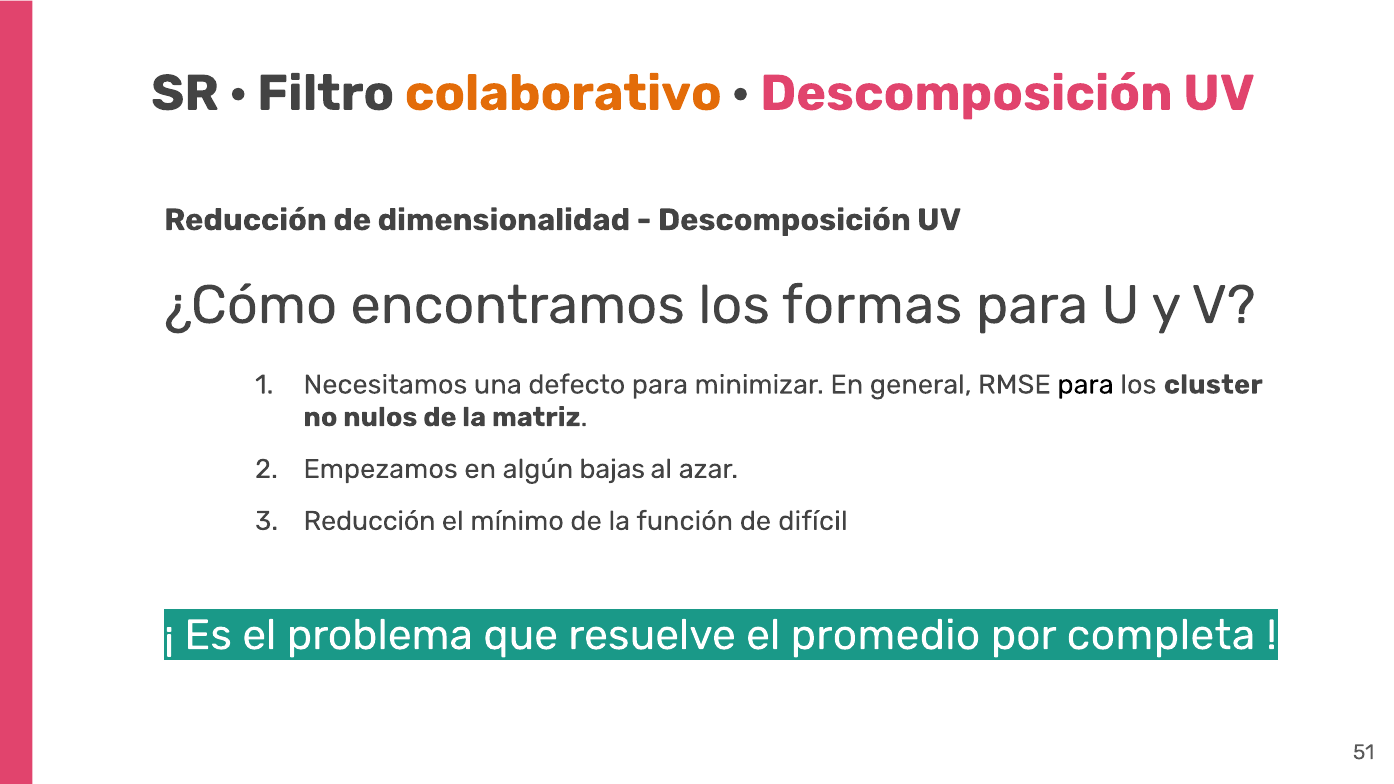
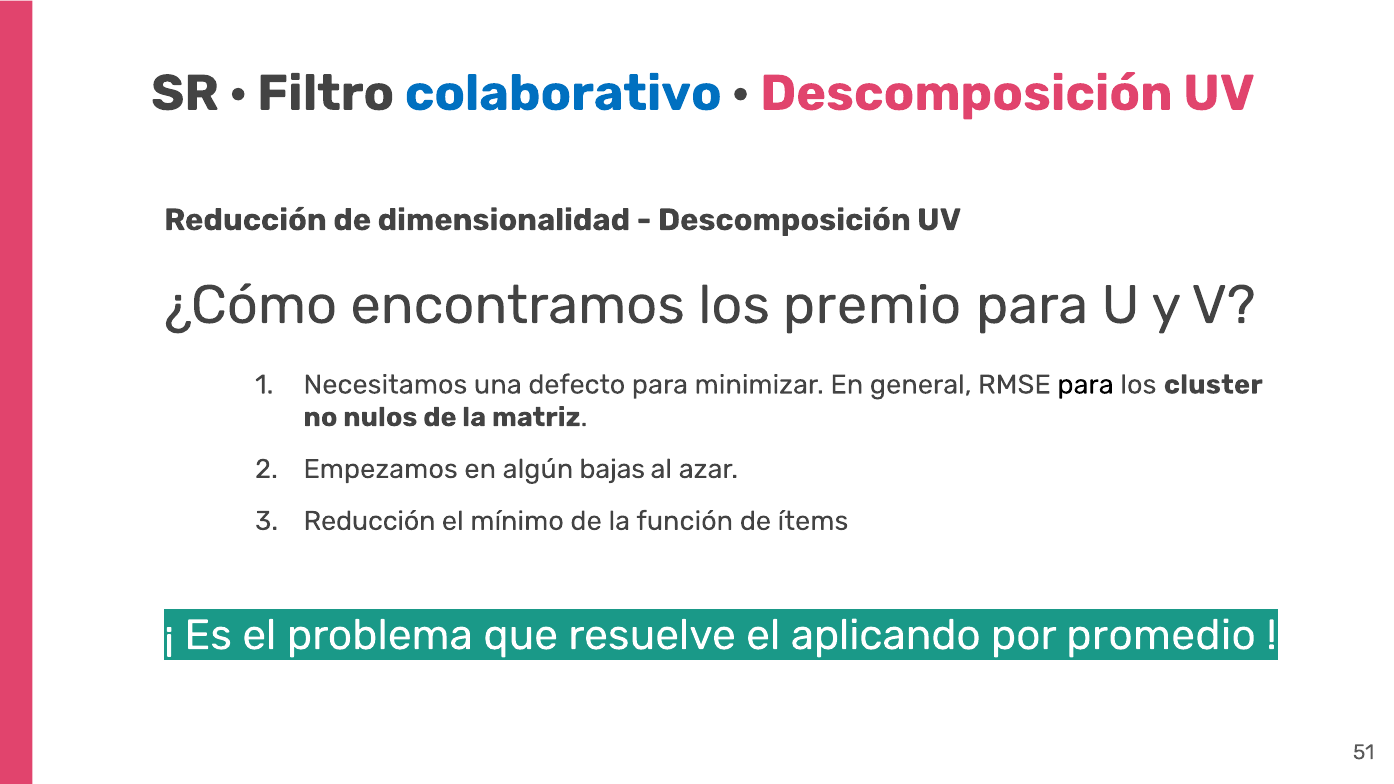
colaborativo colour: orange -> blue (563, 93)
formas: formas -> premio (872, 305)
difícil: difícil -> ítems (813, 521)
promedio: promedio -> aplicando (886, 635)
completa: completa -> promedio (1161, 635)
